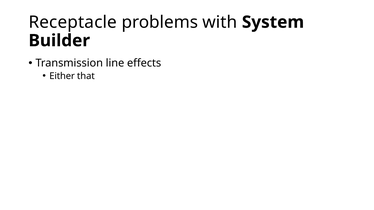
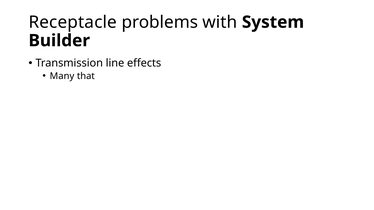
Either: Either -> Many (62, 76)
